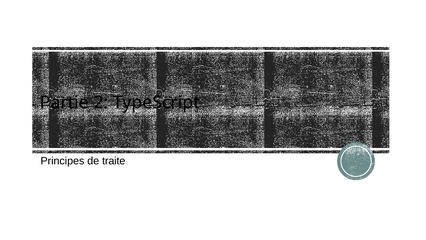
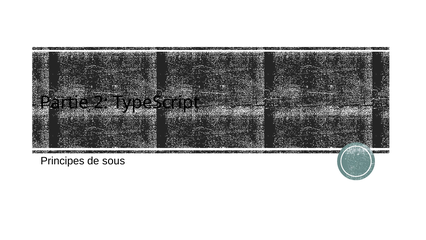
traite: traite -> sous (114, 161)
